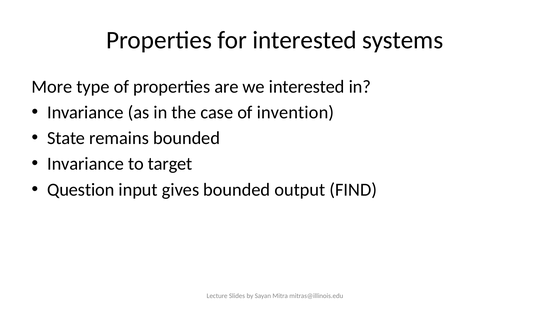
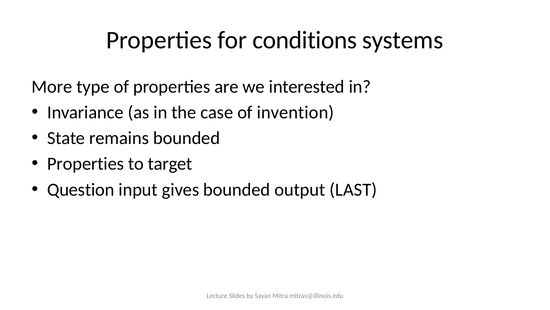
for interested: interested -> conditions (305, 40)
Invariance: Invariance -> Properties (86, 164)
FIND: FIND -> LAST (353, 189)
